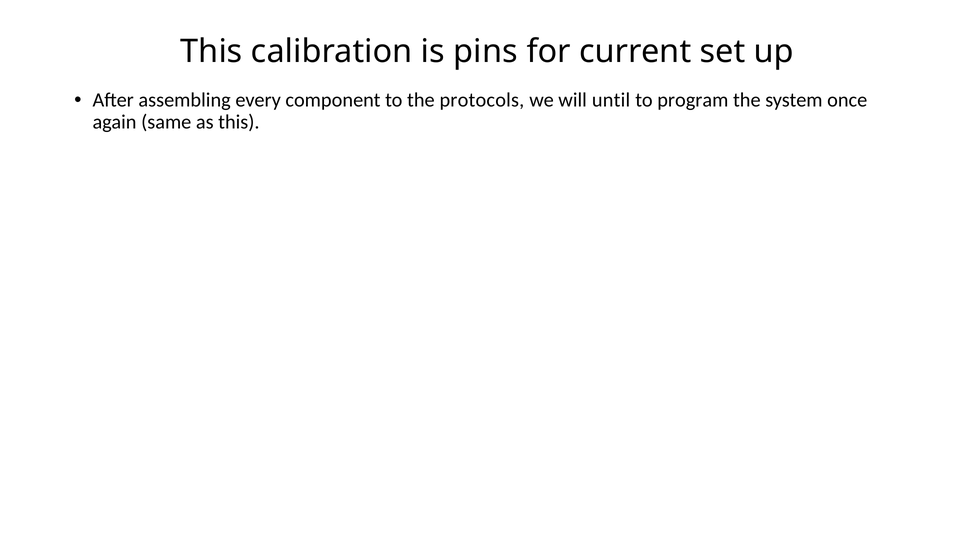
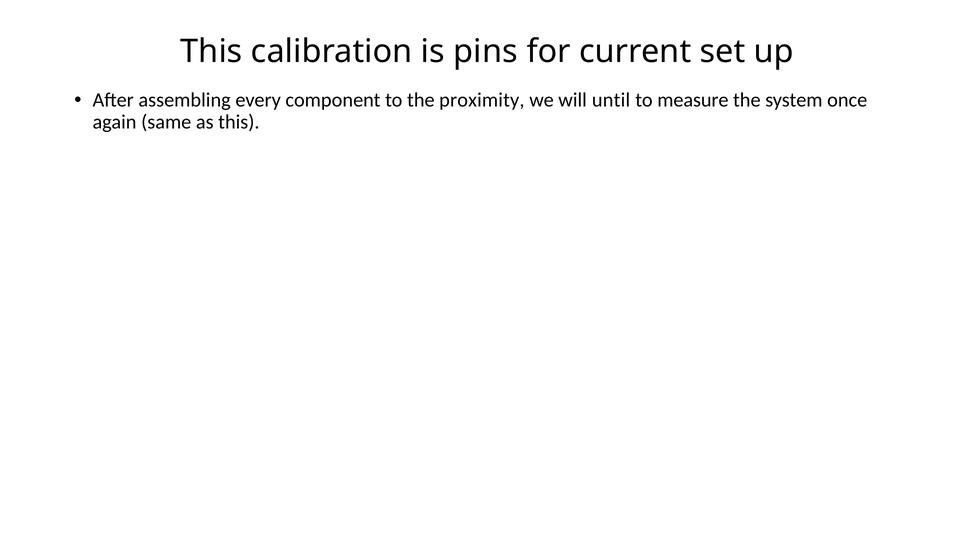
protocols: protocols -> proximity (482, 100)
program: program -> measure (693, 100)
